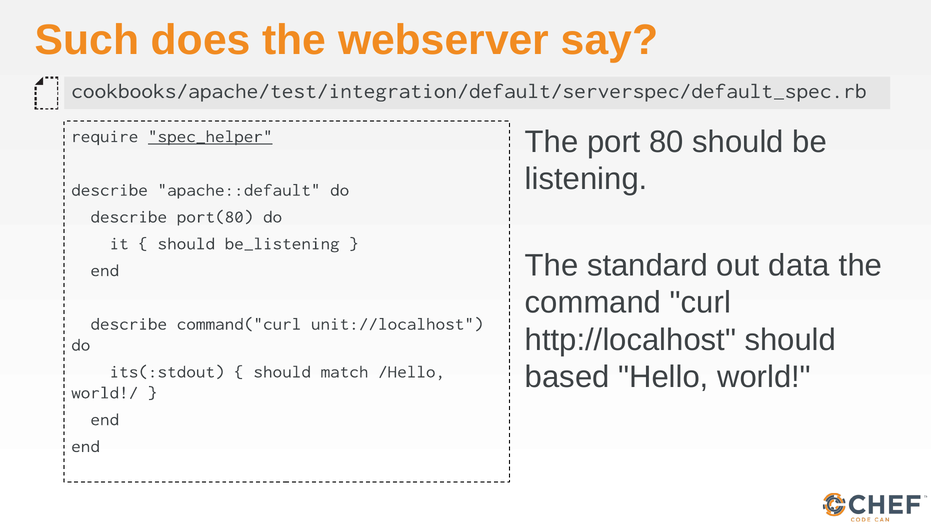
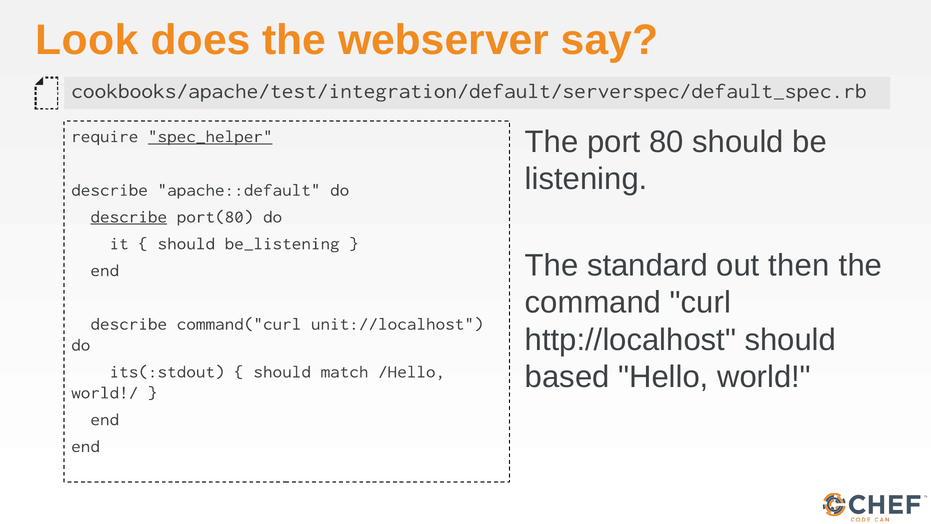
Such: Such -> Look (87, 40)
describe underline: none -> present (129, 217)
data: data -> then (799, 265)
